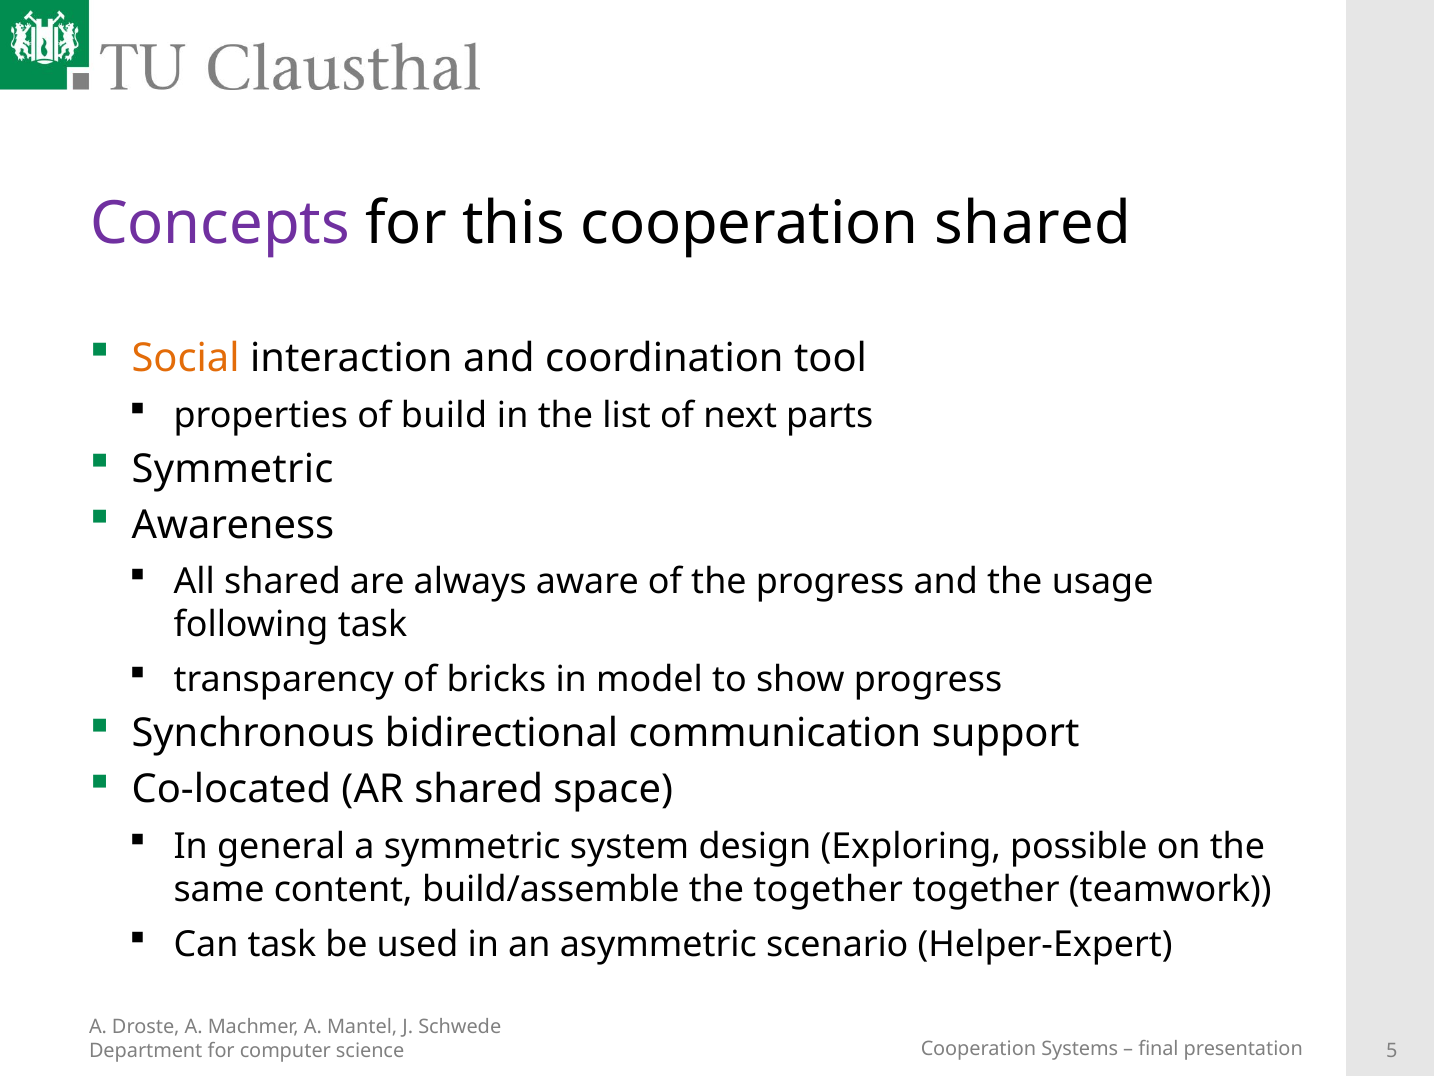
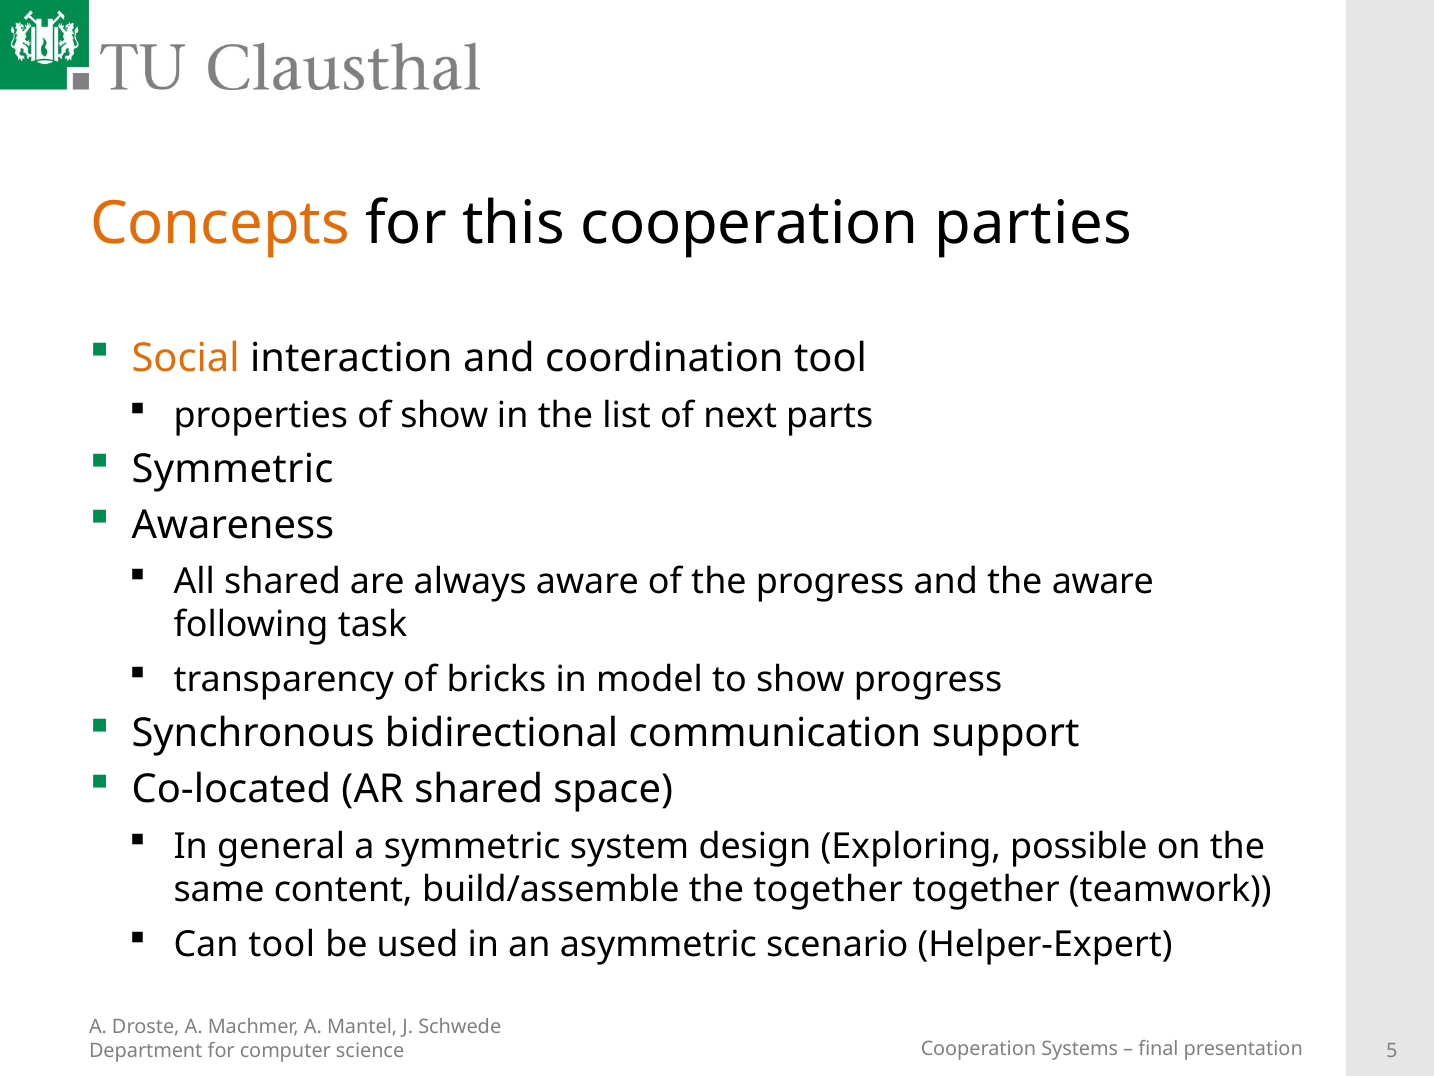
Concepts colour: purple -> orange (220, 224)
cooperation shared: shared -> parties (1033, 224)
of build: build -> show (444, 415)
the usage: usage -> aware (1103, 582)
Can task: task -> tool (282, 944)
